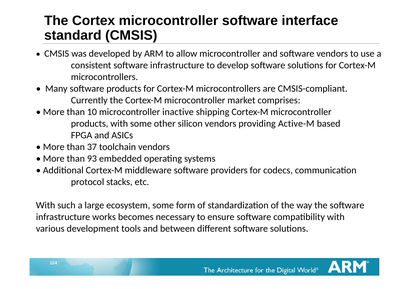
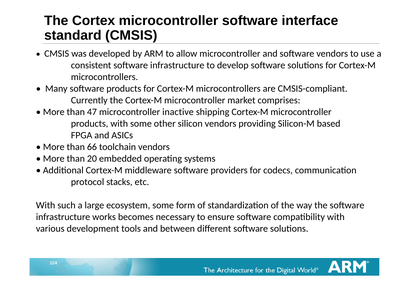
10: 10 -> 47 (92, 112)
Active-M: Active-M -> Silicon-M (296, 124)
37: 37 -> 66 (92, 147)
93: 93 -> 20 (92, 159)
